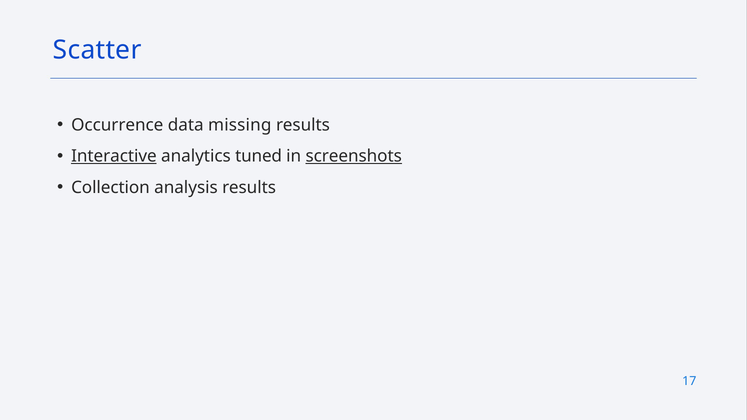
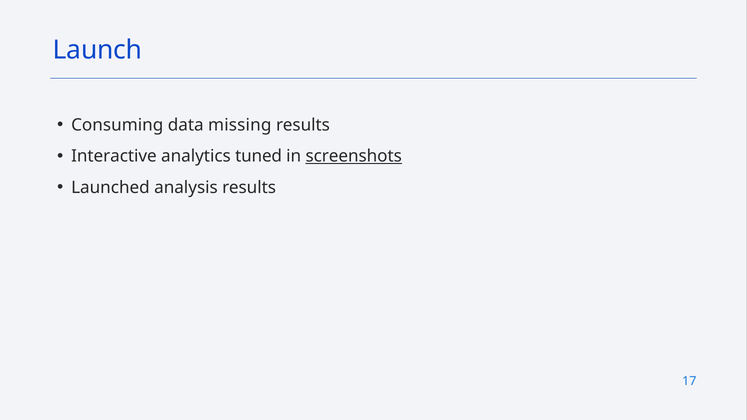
Scatter: Scatter -> Launch (97, 50)
Occurrence: Occurrence -> Consuming (117, 125)
Interactive underline: present -> none (114, 156)
Collection: Collection -> Launched (110, 188)
